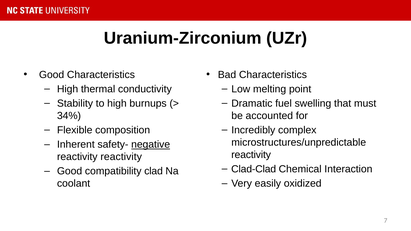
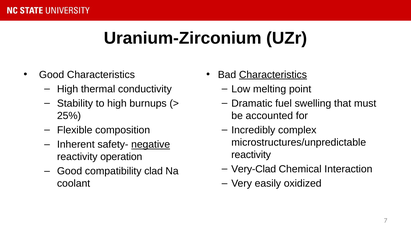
Characteristics underline: none -> present (273, 75)
34%: 34% -> 25% (69, 116)
reactivity reactivity: reactivity -> operation (121, 157)
Clad-Clad: Clad-Clad -> Very-Clad (254, 169)
